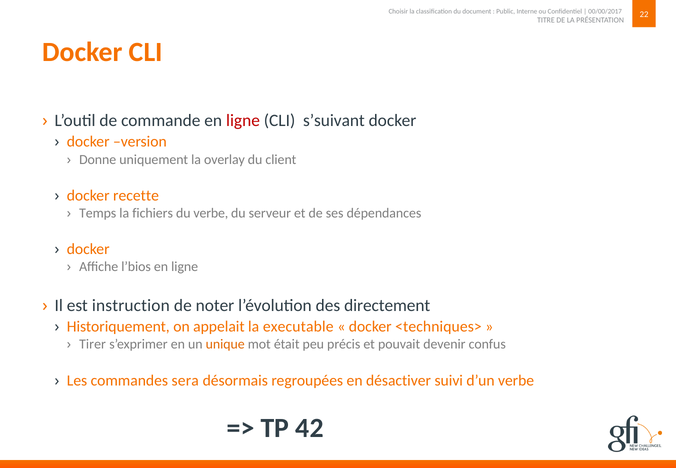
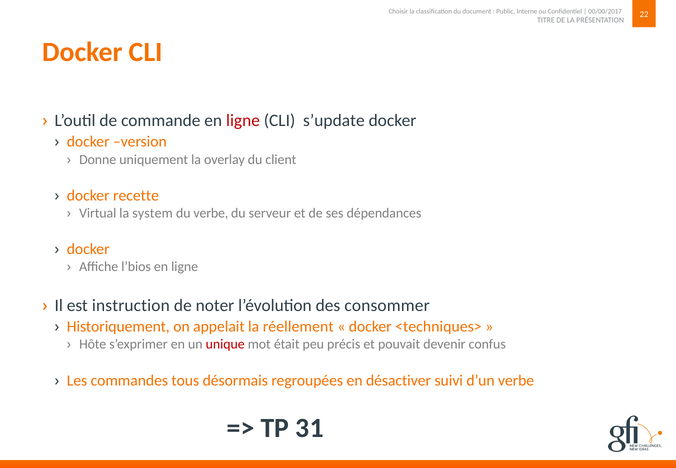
s’suivant: s’suivant -> s’update (334, 121)
Temps: Temps -> Virtual (98, 213)
fichiers: fichiers -> system (153, 213)
directement: directement -> consommer (387, 306)
executable: executable -> réellement (298, 327)
Tirer: Tirer -> Hôte (93, 344)
unique colour: orange -> red (225, 344)
sera: sera -> tous (185, 380)
42: 42 -> 31 (310, 428)
